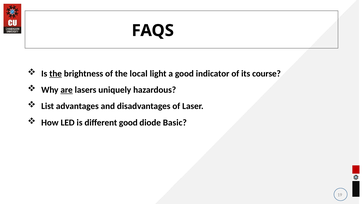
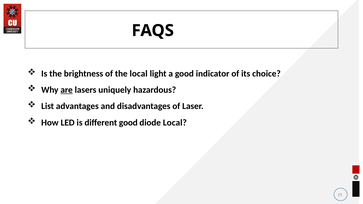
the underline: present -> none (56, 74)
course: course -> choice (266, 74)
diode Basic: Basic -> Local (175, 123)
